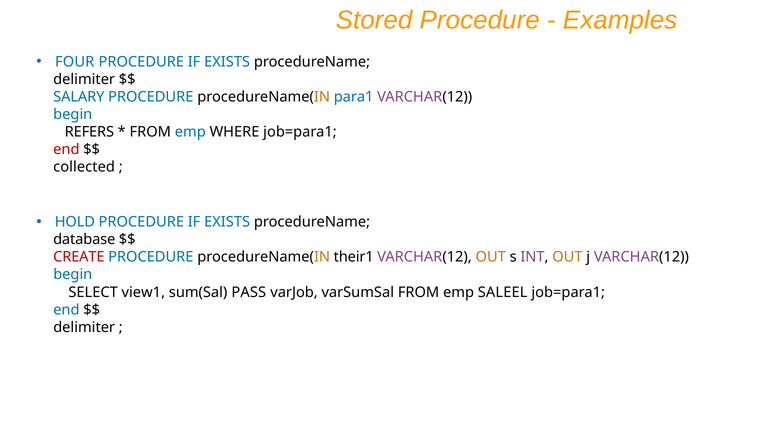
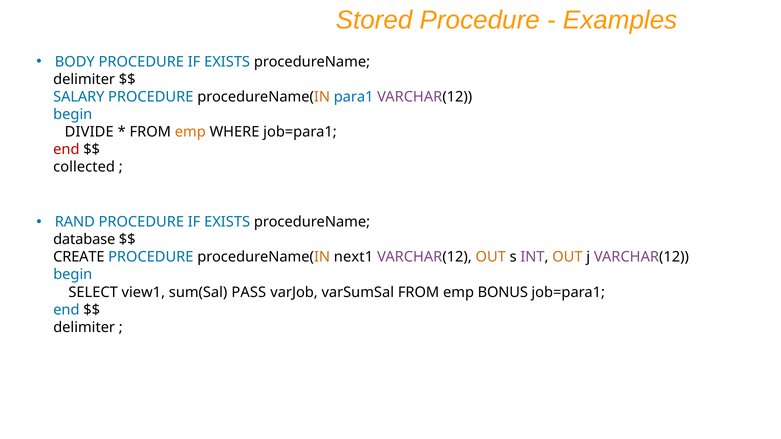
FOUR: FOUR -> BODY (75, 62)
REFERS: REFERS -> DIVIDE (89, 132)
emp colour: blue -> orange (190, 132)
HOLD: HOLD -> RAND (75, 222)
CREATE colour: red -> black (79, 257)
their1: their1 -> next1 (354, 257)
SALEEL: SALEEL -> BONUS (503, 292)
